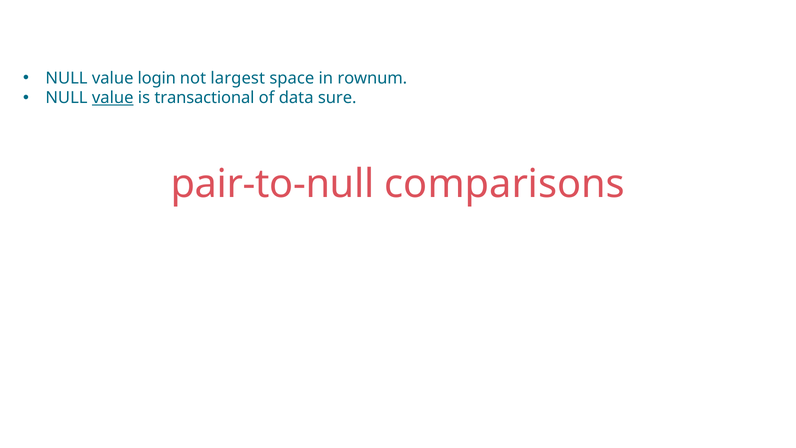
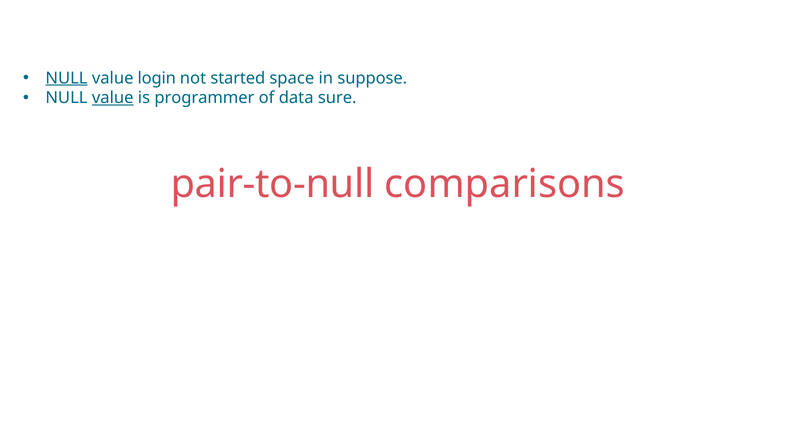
NULL underline: none -> present (67, 78)
largest: largest -> started (238, 78)
rownum: rownum -> suppose (372, 78)
transactional: transactional -> programmer (204, 98)
